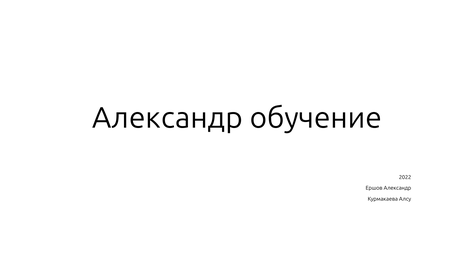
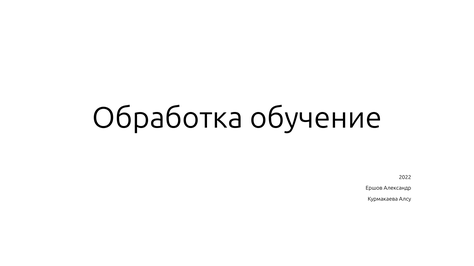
Александр: Александр -> Обработка (168, 118)
